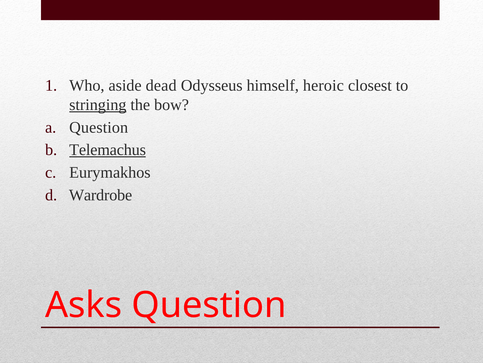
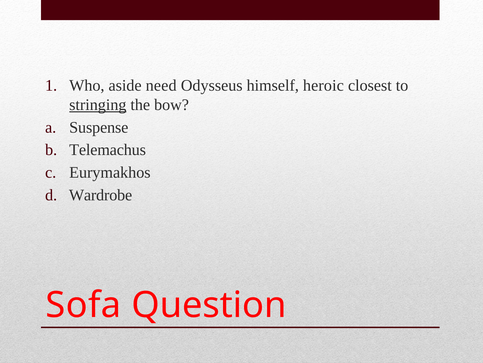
dead: dead -> need (161, 85)
Question: Question -> Suspense (99, 127)
Telemachus underline: present -> none (108, 150)
Asks: Asks -> Sofa (83, 304)
